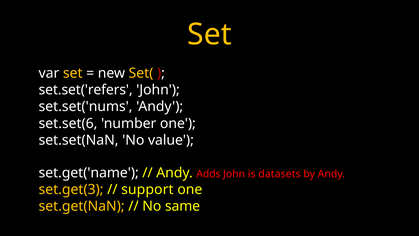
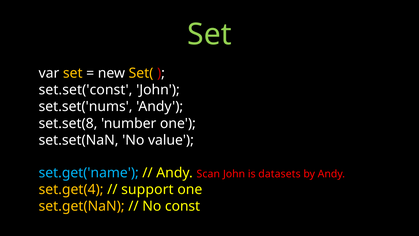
Set colour: yellow -> light green (209, 34)
set.set('refers: set.set('refers -> set.set('const (86, 90)
set.set(6: set.set(6 -> set.set(8 (68, 123)
set.get('name colour: white -> light blue (89, 173)
Adds: Adds -> Scan (208, 174)
set.get(3: set.get(3 -> set.get(4 (71, 189)
same: same -> const (183, 206)
